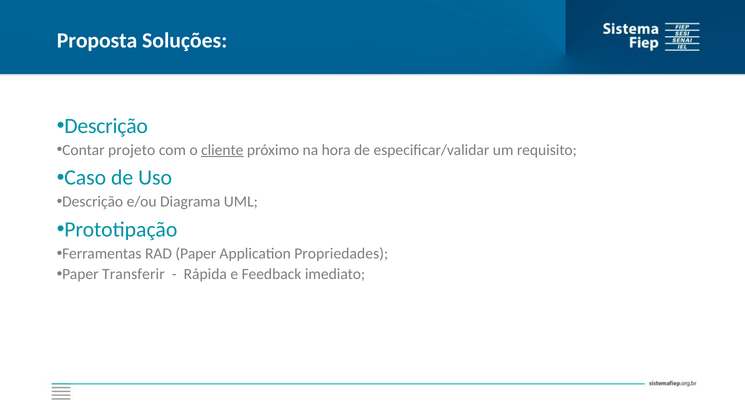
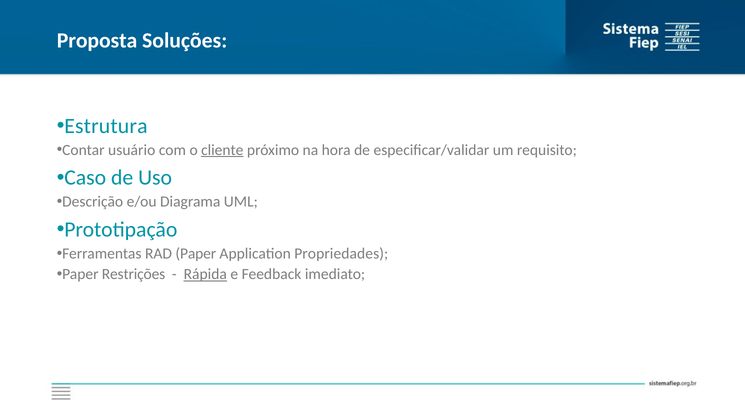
Descrição: Descrição -> Estrutura (106, 126)
projeto: projeto -> usuário (132, 150)
Transferir: Transferir -> Restrições (134, 274)
Rápida underline: none -> present (205, 274)
